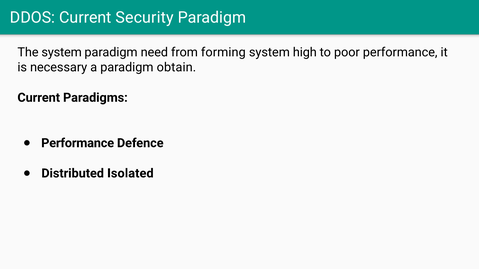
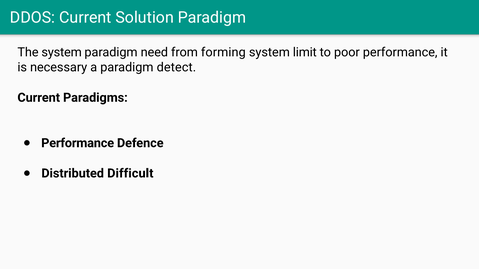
Security: Security -> Solution (145, 18)
high: high -> limit (305, 52)
obtain: obtain -> detect (176, 67)
Isolated: Isolated -> Difficult (130, 174)
